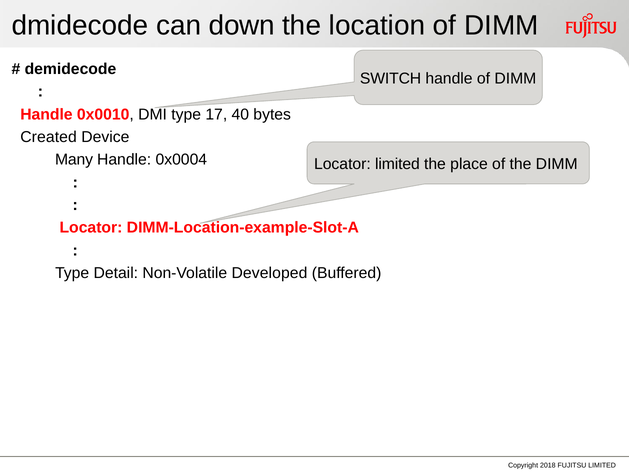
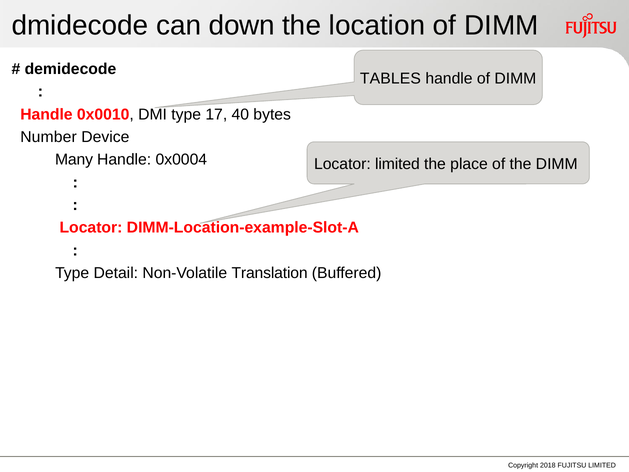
SWITCH: SWITCH -> TABLES (390, 78)
Created: Created -> Number (49, 137)
Developed: Developed -> Translation (270, 273)
